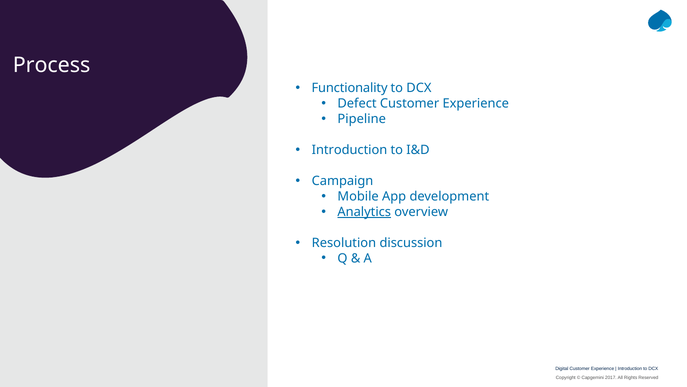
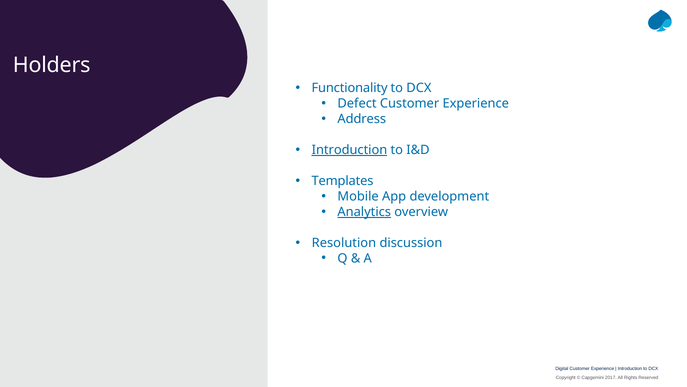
Process: Process -> Holders (52, 65)
Pipeline: Pipeline -> Address (362, 119)
Introduction underline: none -> present (349, 150)
Campaign: Campaign -> Templates (343, 181)
